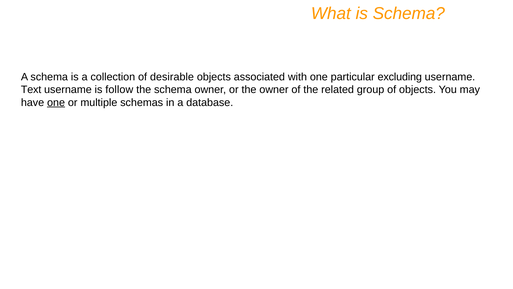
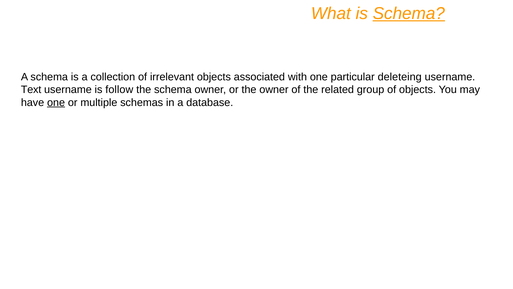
Schema underline: none -> present (409, 13)
desirable: desirable -> irrelevant (172, 77)
excluding: excluding -> deleteing (400, 77)
